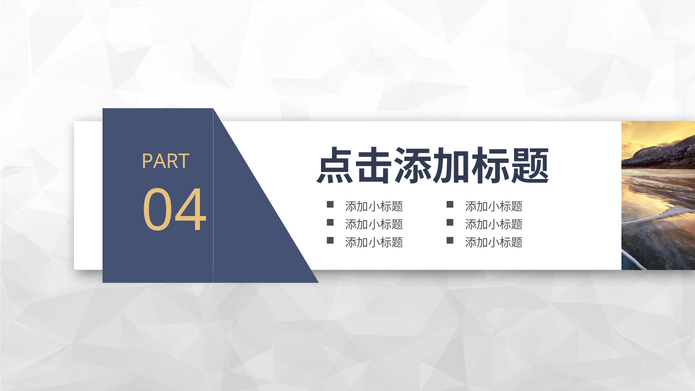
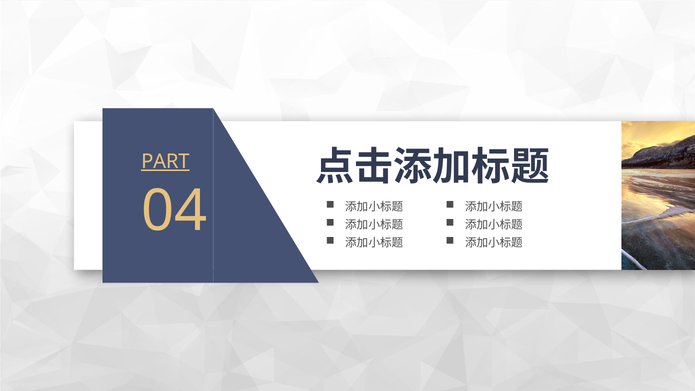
PART underline: none -> present (165, 162)
